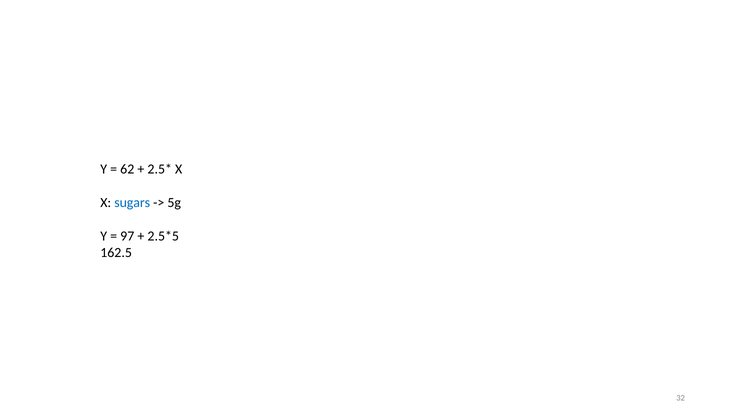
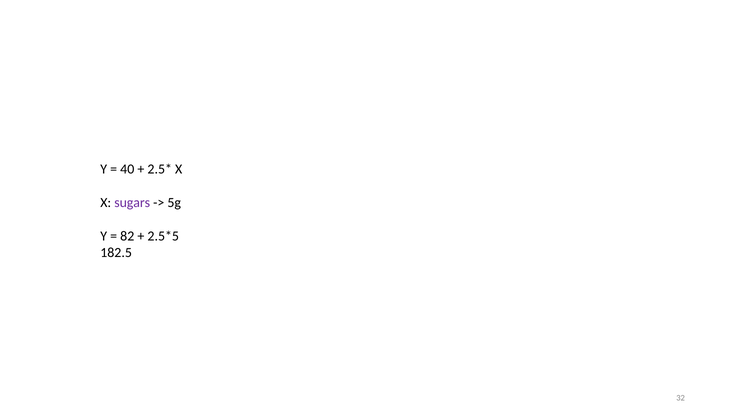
62: 62 -> 40 (127, 169)
sugars colour: blue -> purple (132, 203)
97: 97 -> 82 (127, 236)
162.5: 162.5 -> 182.5 (116, 253)
